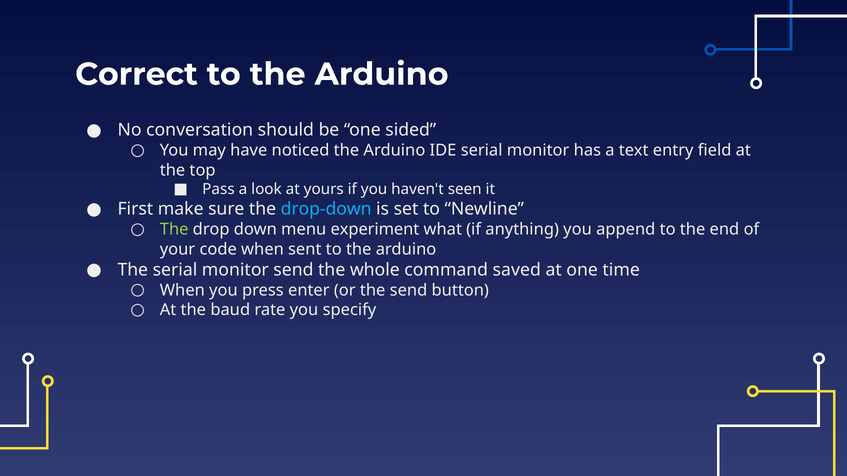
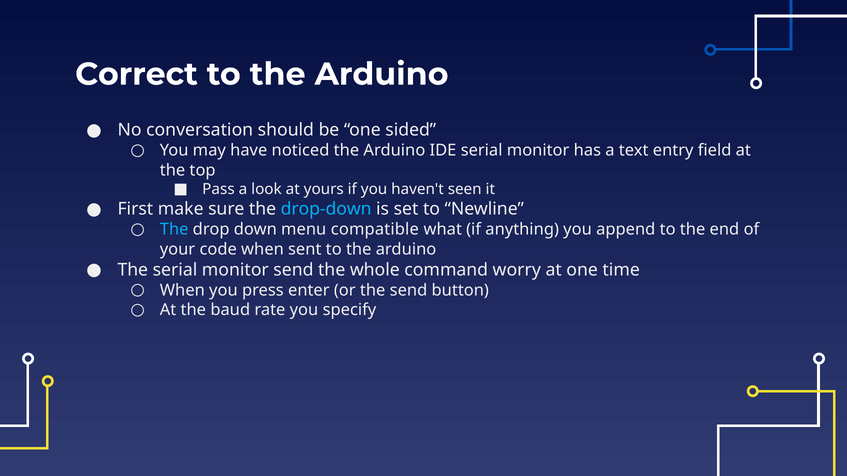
The colour: light green -> light blue (174, 230)
experiment: experiment -> compatible (375, 230)
saved: saved -> worry (517, 270)
